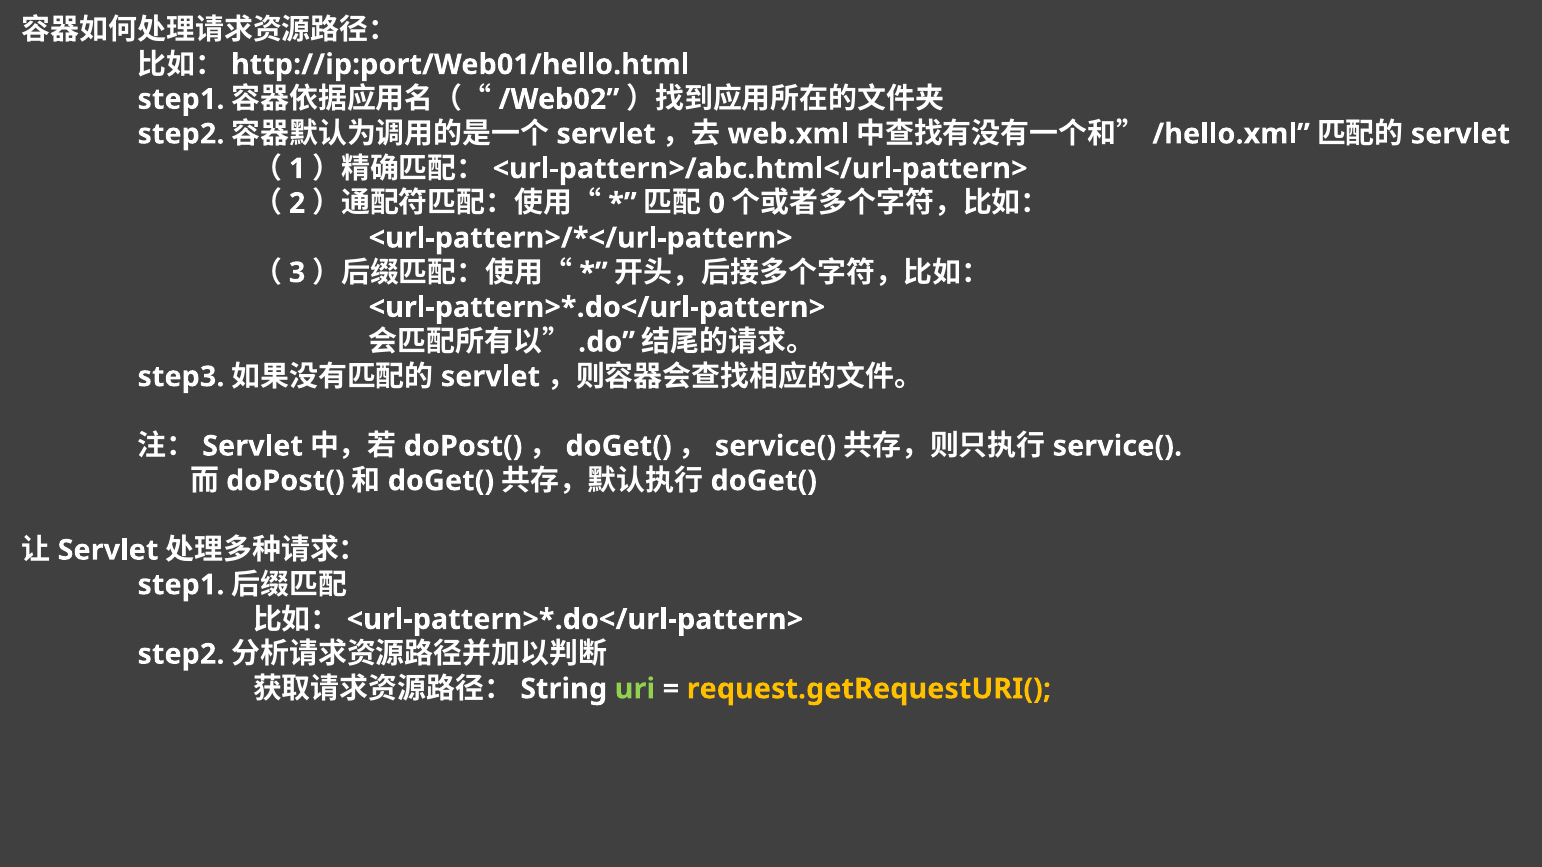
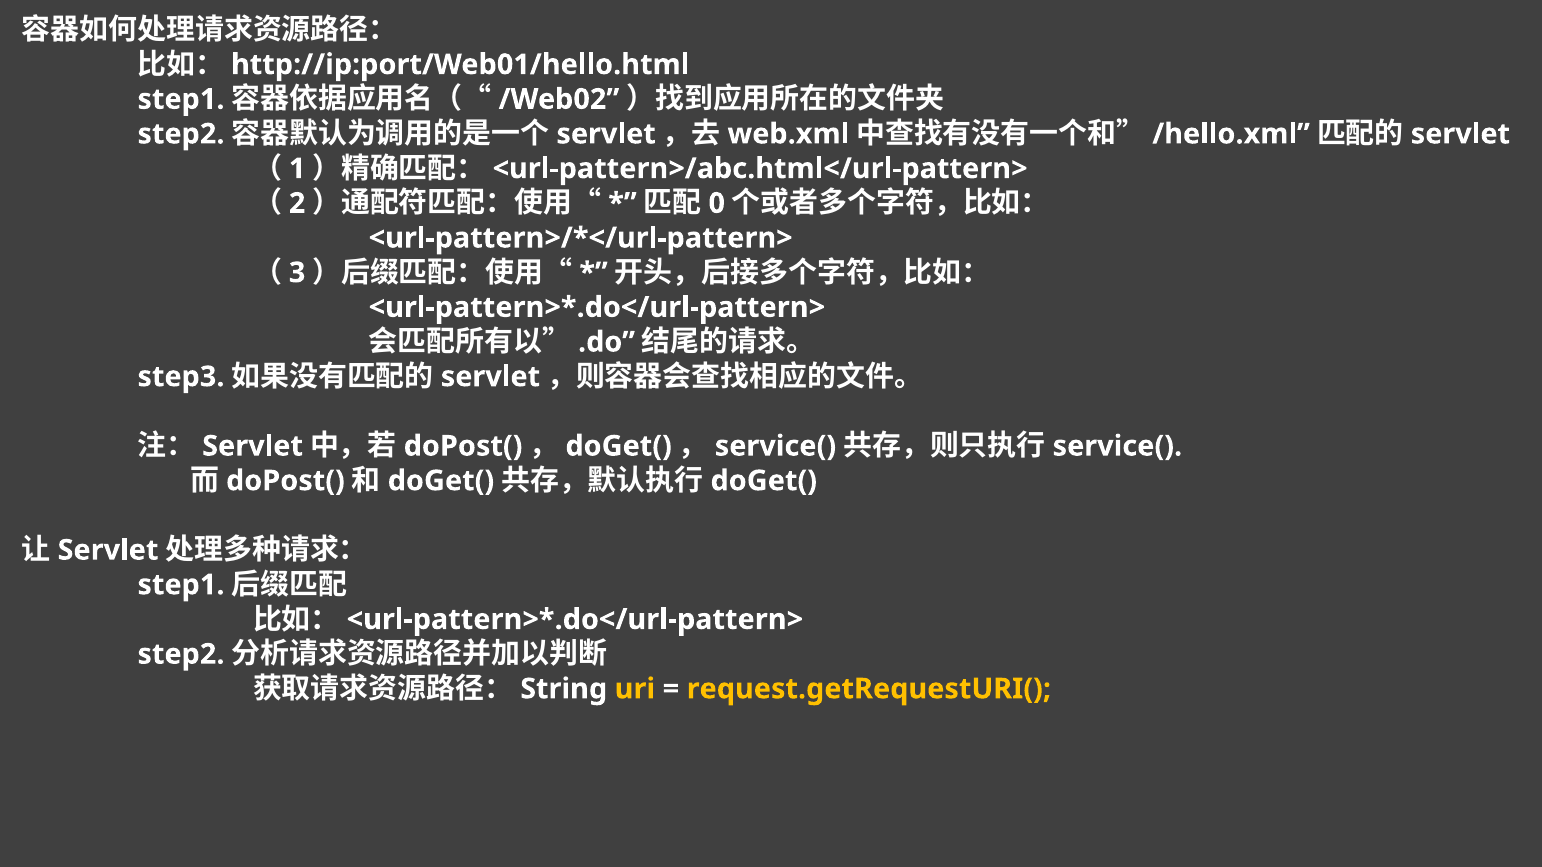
uri colour: light green -> yellow (635, 689)
